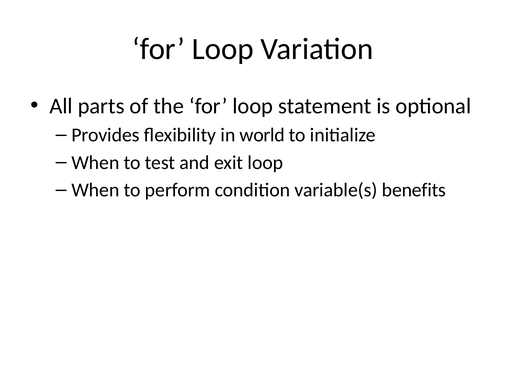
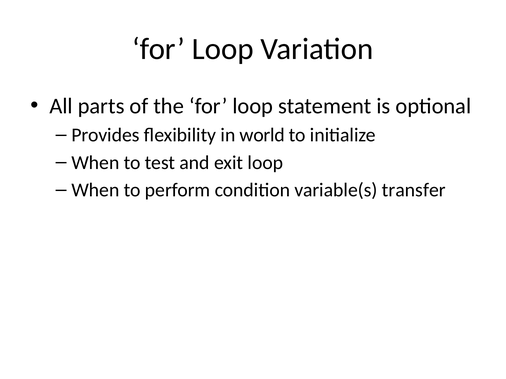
benefits: benefits -> transfer (414, 190)
